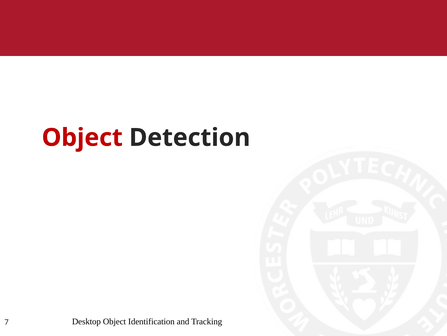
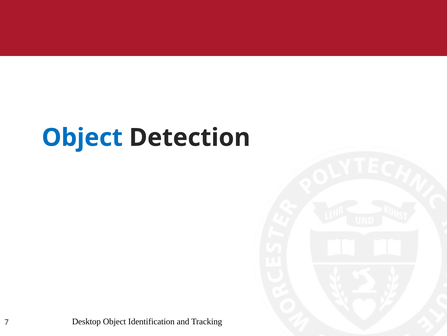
Object colour: red -> blue (82, 137)
